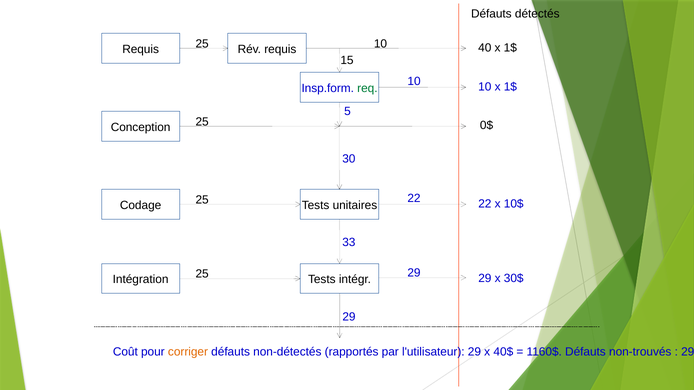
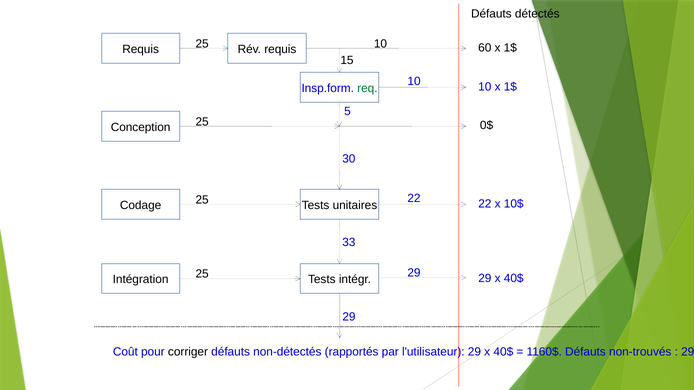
40: 40 -> 60 (485, 48)
30$: 30$ -> 40$ (514, 279)
corriger colour: orange -> black (188, 352)
